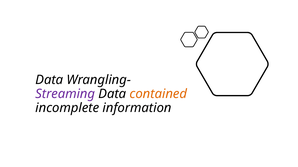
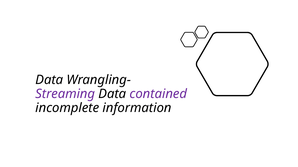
contained colour: orange -> purple (158, 94)
